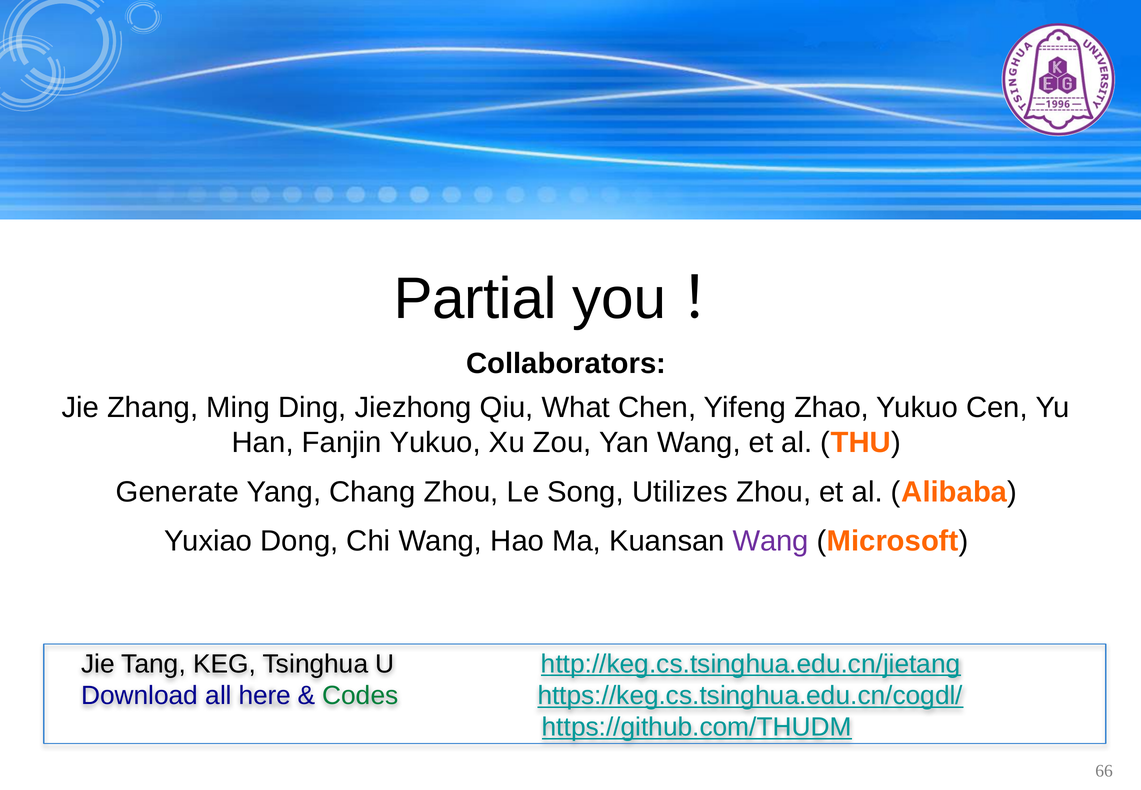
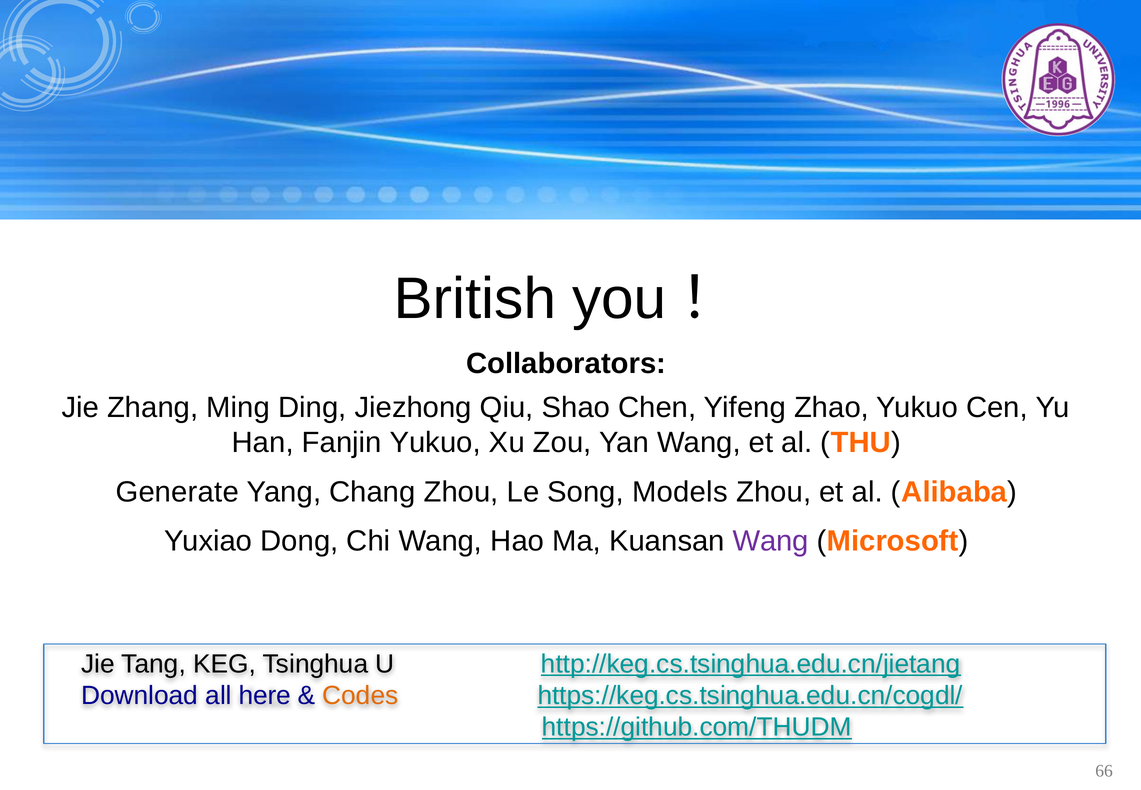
Partial: Partial -> British (475, 299)
What: What -> Shao (576, 408)
Utilizes: Utilizes -> Models (680, 492)
Codes colour: green -> orange (360, 695)
